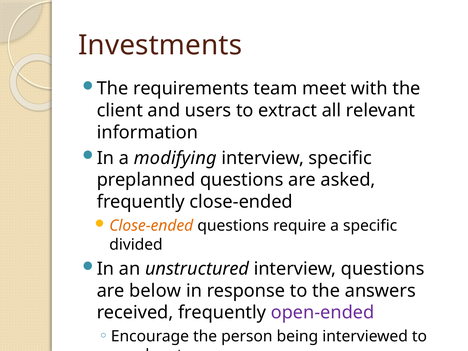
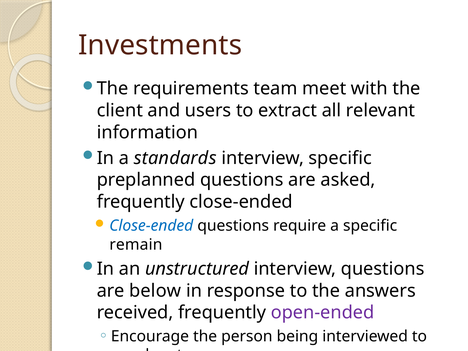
modifying: modifying -> standards (175, 158)
Close-ended colour: orange -> blue (151, 226)
divided: divided -> remain (136, 245)
